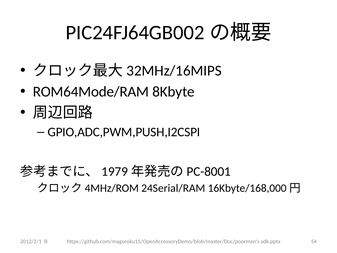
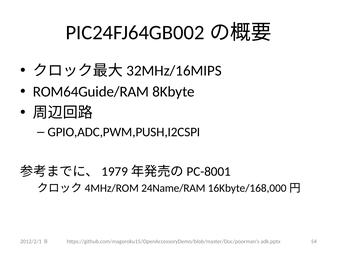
ROM64Mode/RAM: ROM64Mode/RAM -> ROM64Guide/RAM (91, 92)
24Serial/RAM: 24Serial/RAM -> 24Name/RAM (173, 188)
